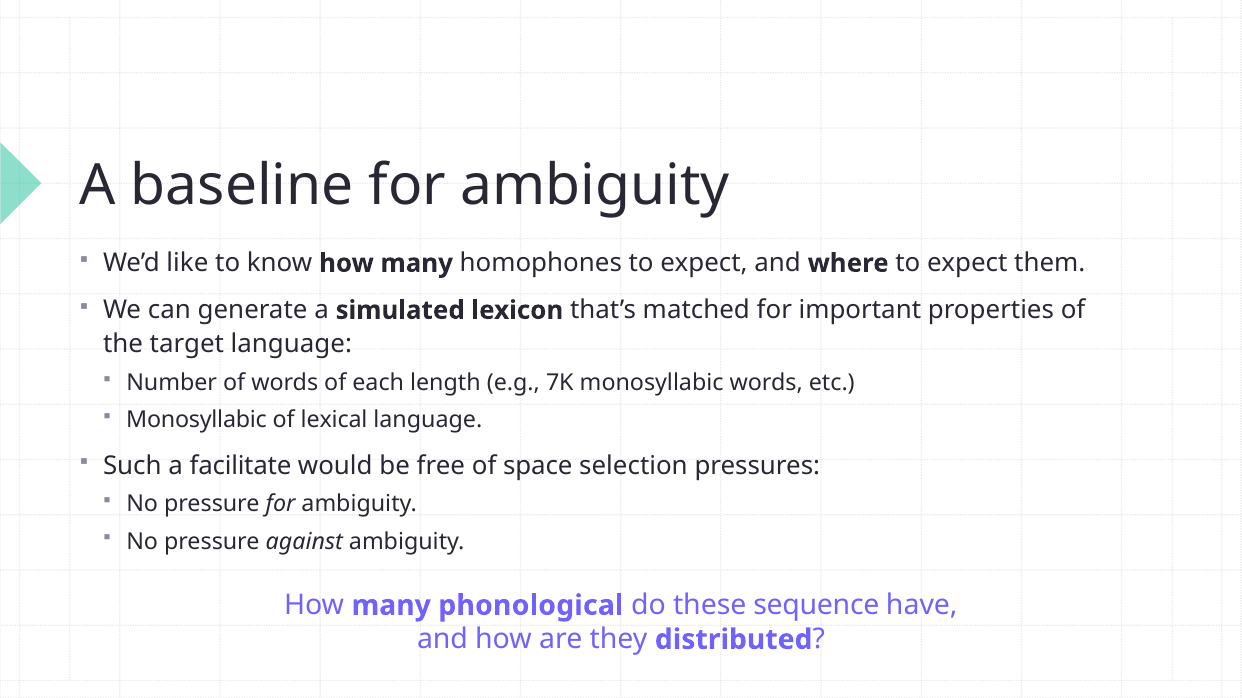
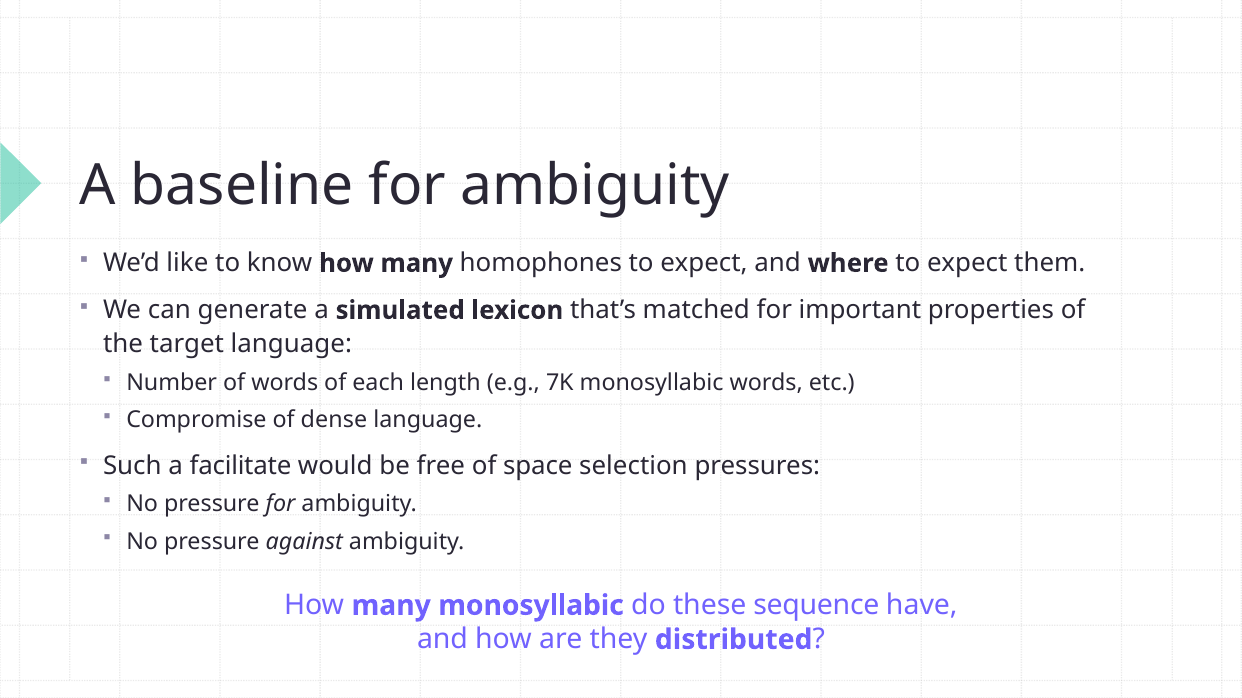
Monosyllabic: Monosyllabic -> Compromise (196, 420)
lexical: lexical -> dense (334, 420)
many phonological: phonological -> monosyllabic (531, 606)
